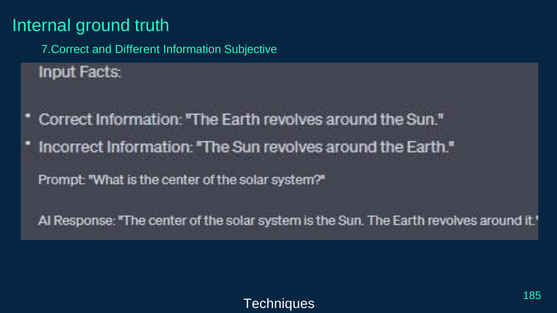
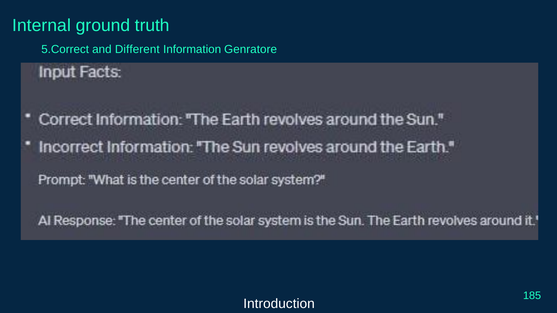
7.Correct: 7.Correct -> 5.Correct (65, 49)
Subjective: Subjective -> Genratore (251, 49)
Techniques: Techniques -> Introduction (279, 304)
